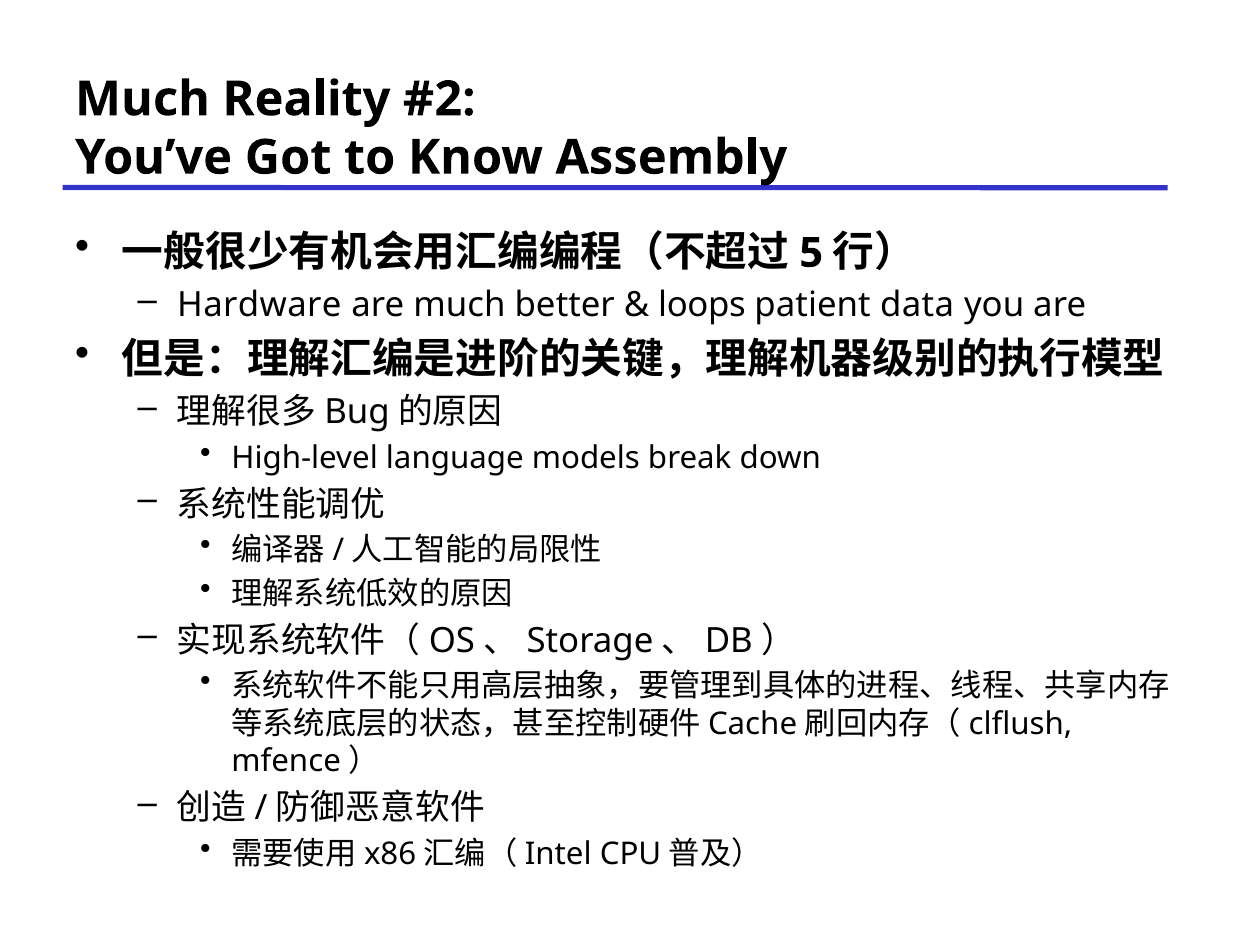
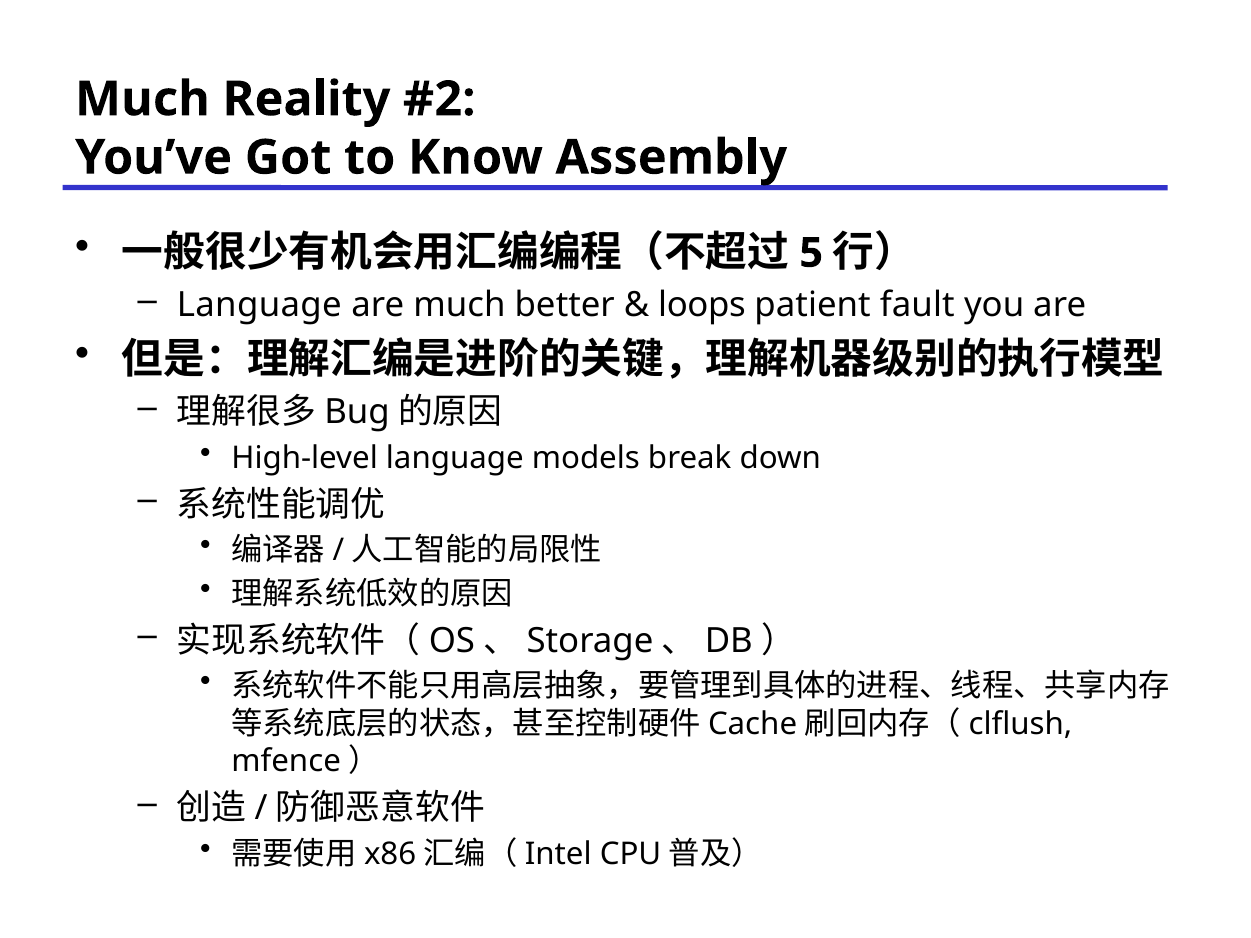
Hardware: Hardware -> Language (259, 305)
data: data -> fault (917, 305)
